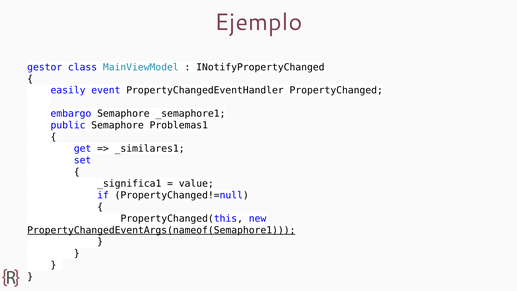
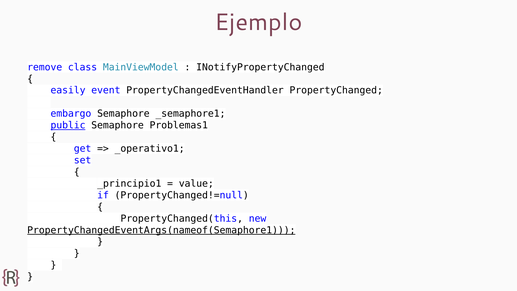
gestor: gestor -> remove (45, 67)
public underline: none -> present (68, 125)
_similares1: _similares1 -> _operativo1 (150, 149)
_significa1: _significa1 -> _principio1 (129, 183)
